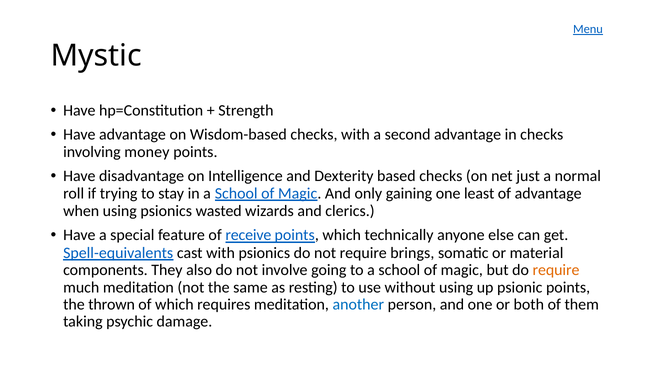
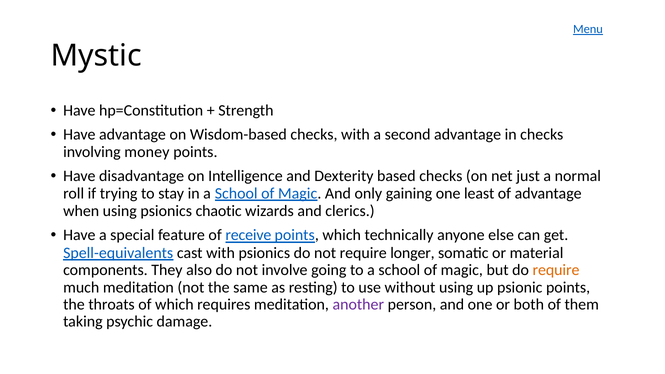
wasted: wasted -> chaotic (219, 211)
brings: brings -> longer (412, 253)
thrown: thrown -> throats (112, 305)
another colour: blue -> purple (358, 305)
